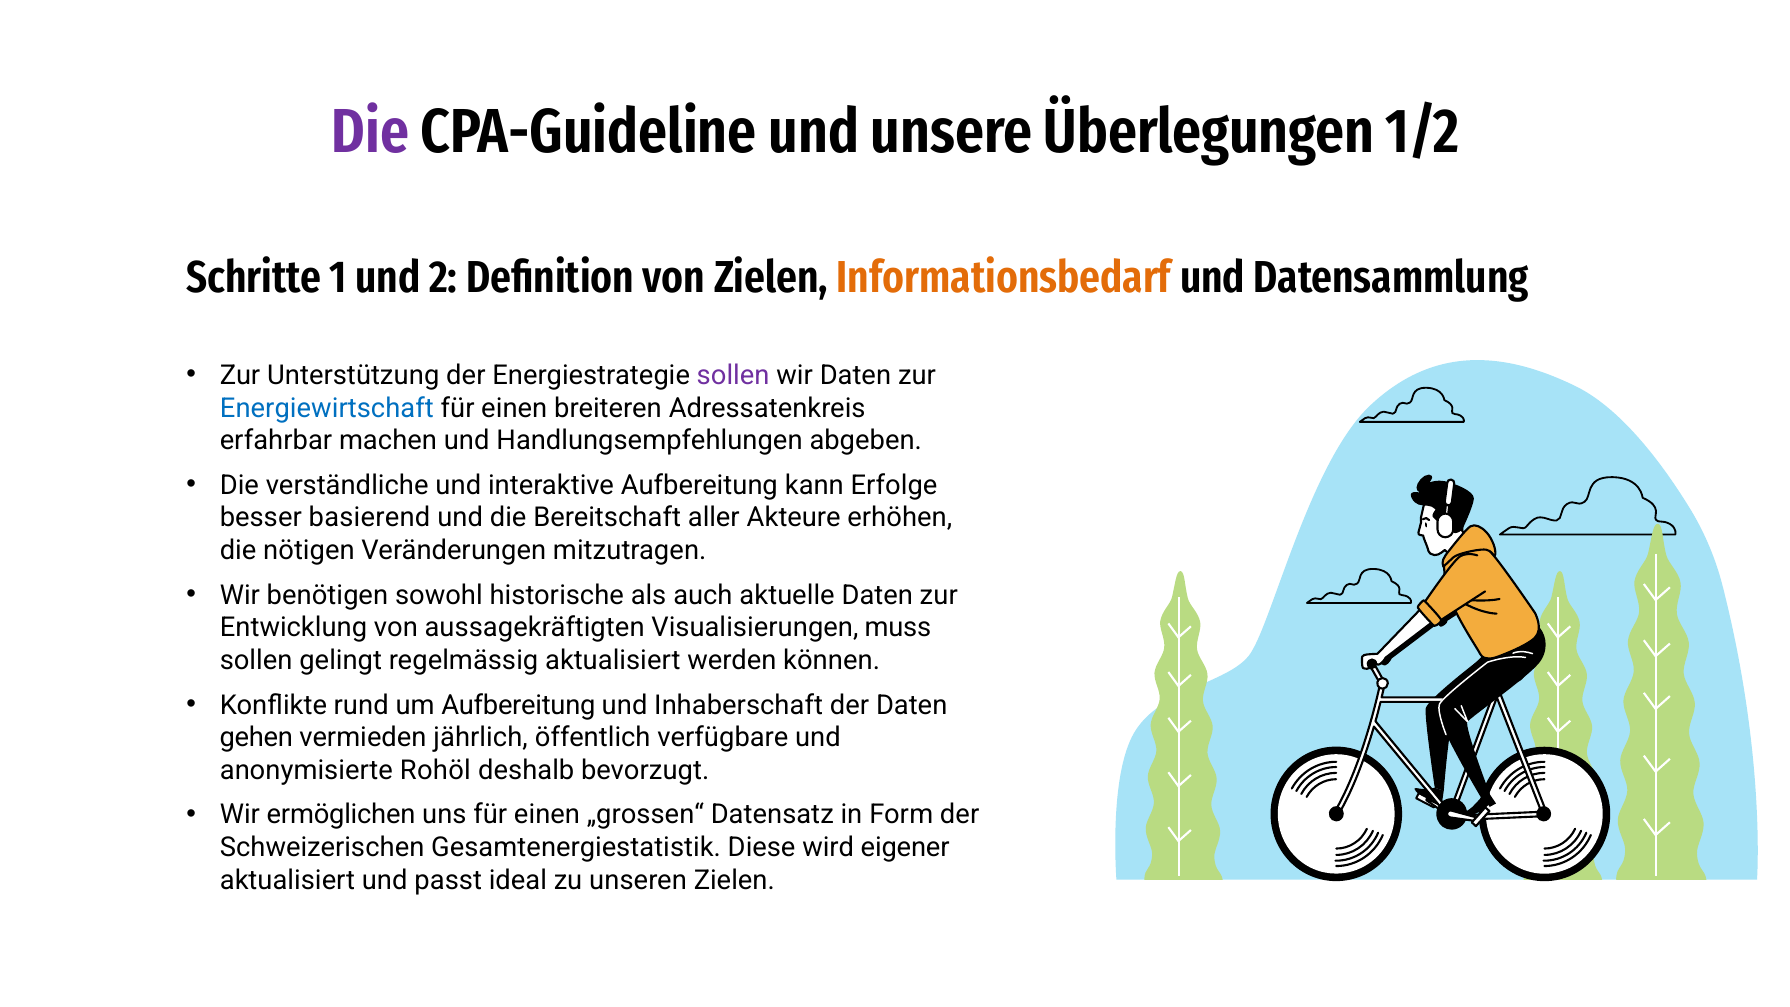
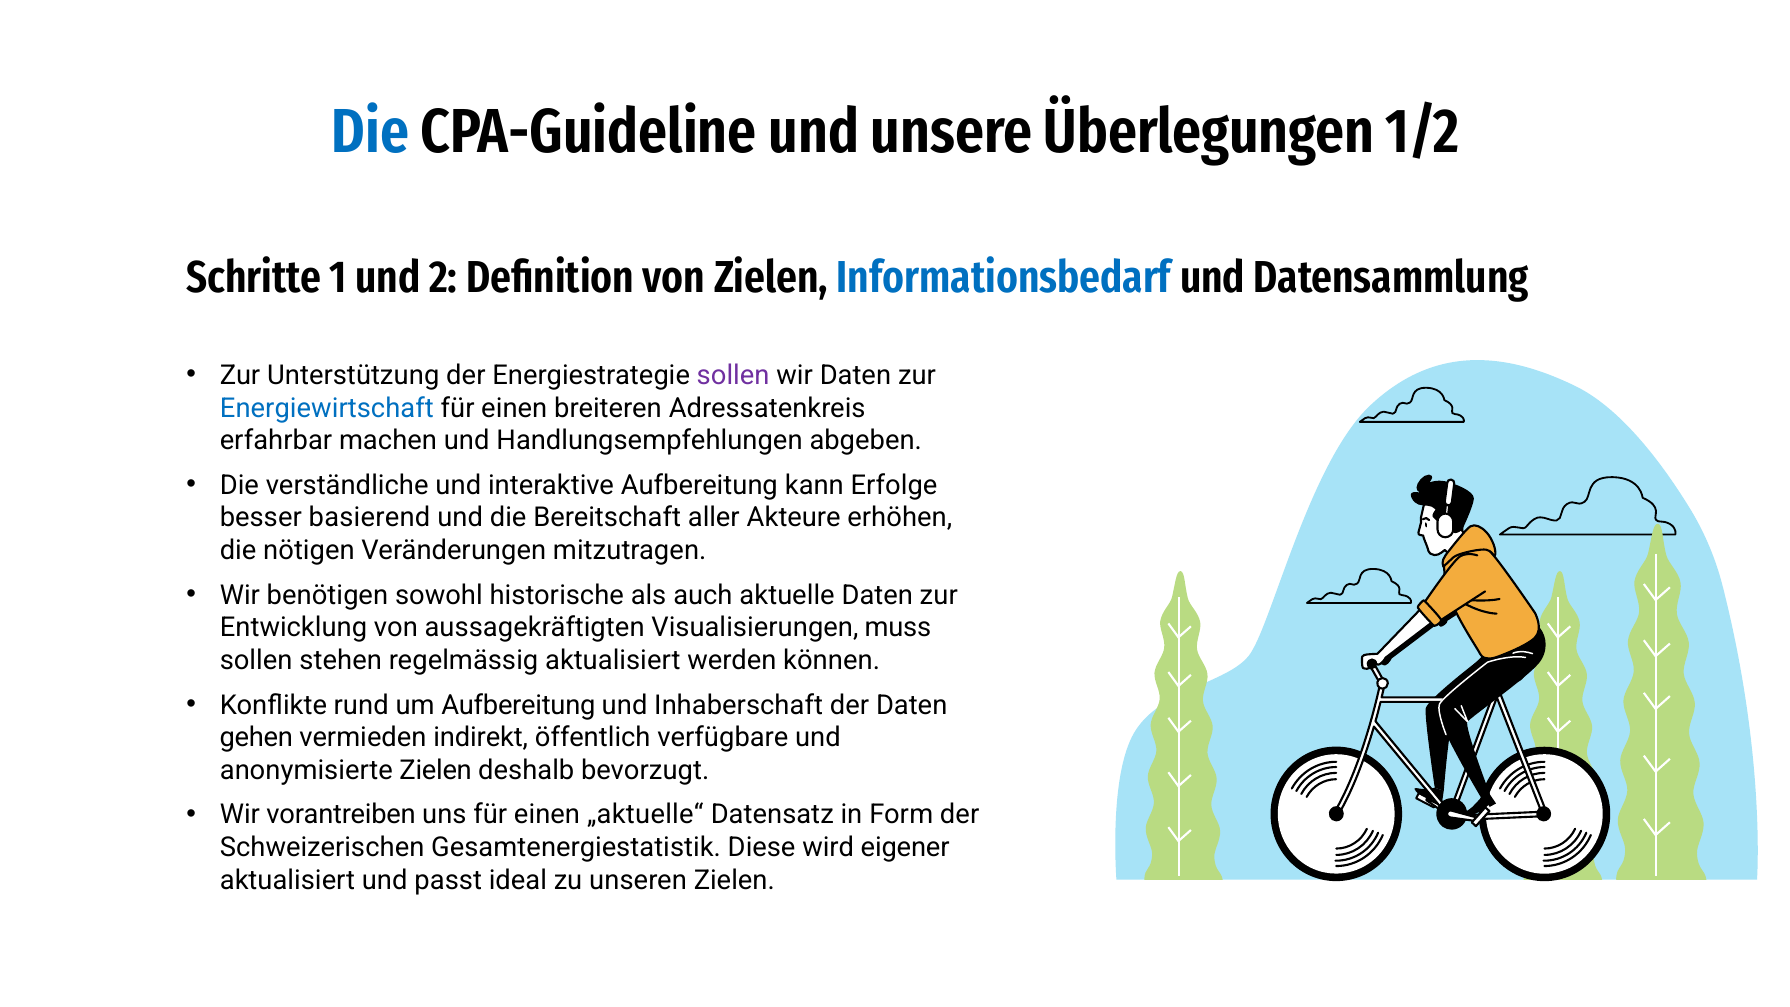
Die colour: purple -> blue (371, 132)
Informationsbedarf colour: orange -> blue (1004, 277)
gelingt: gelingt -> stehen (341, 661)
jährlich: jährlich -> indirekt (481, 738)
anonymisierte Rohöl: Rohöl -> Zielen (436, 771)
ermöglichen: ermöglichen -> vorantreiben (341, 815)
„grossen“: „grossen“ -> „aktuelle“ (645, 815)
